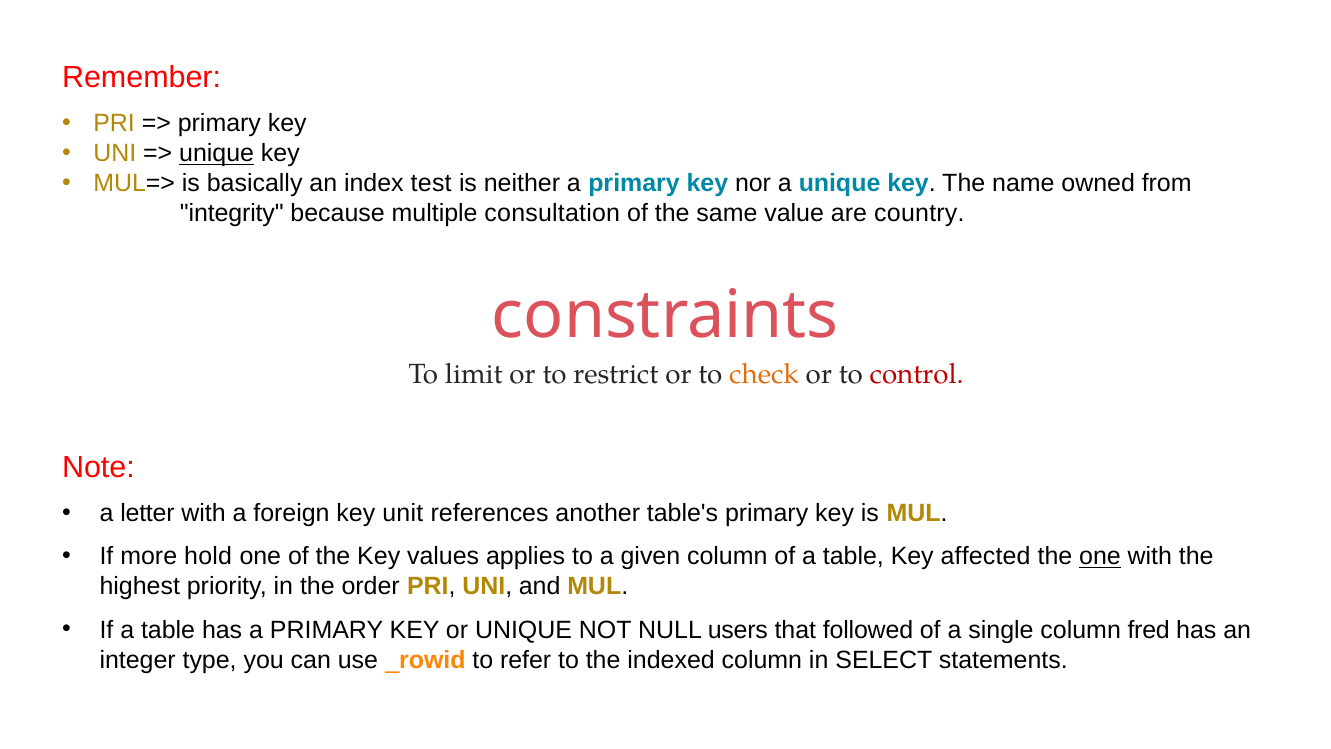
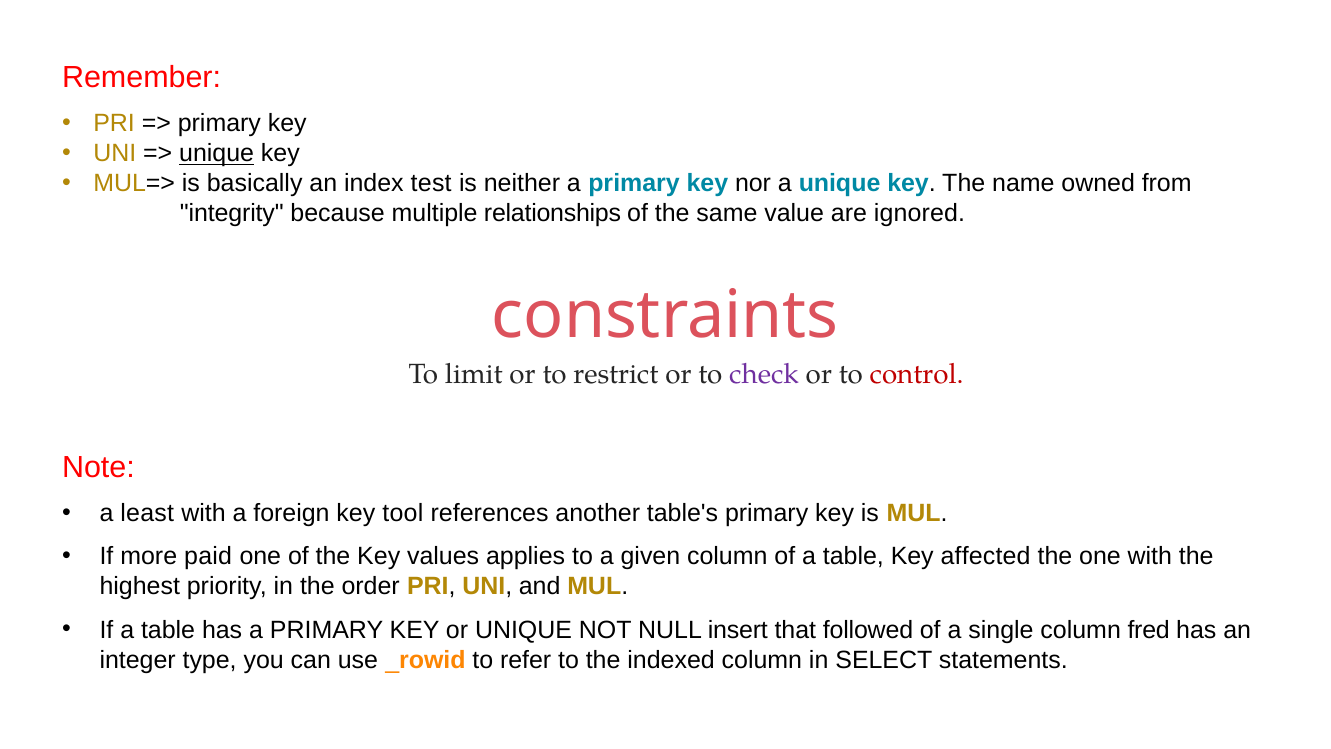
consultation: consultation -> relationships (553, 213)
country: country -> ignored (919, 213)
check colour: orange -> purple (764, 374)
letter: letter -> least (147, 513)
unit: unit -> tool (403, 513)
hold: hold -> paid (208, 557)
one underline: present -> none (1100, 557)
users: users -> insert (738, 630)
